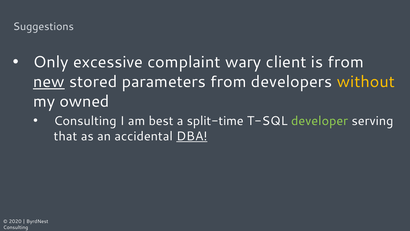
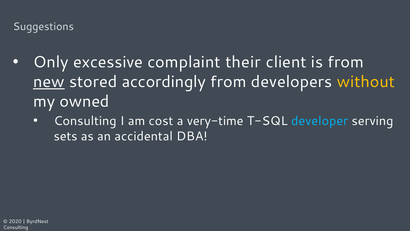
wary: wary -> their (243, 62)
parameters: parameters -> accordingly (164, 82)
best: best -> cost (161, 121)
split-time: split-time -> very-time (215, 121)
developer colour: light green -> light blue (320, 121)
that: that -> sets (66, 136)
DBA underline: present -> none (192, 136)
